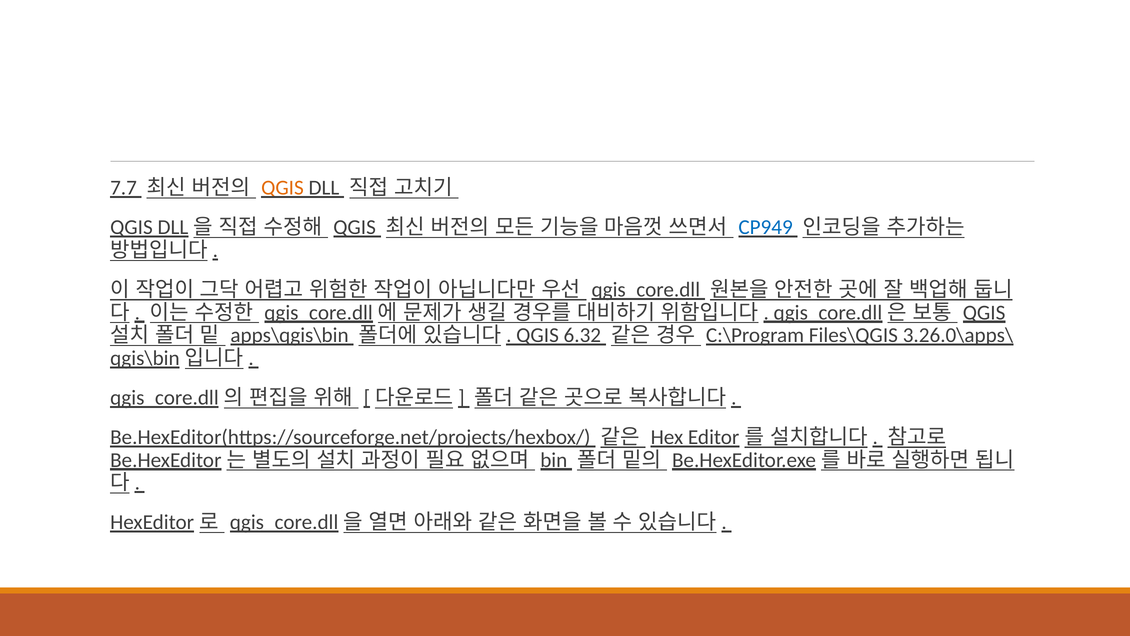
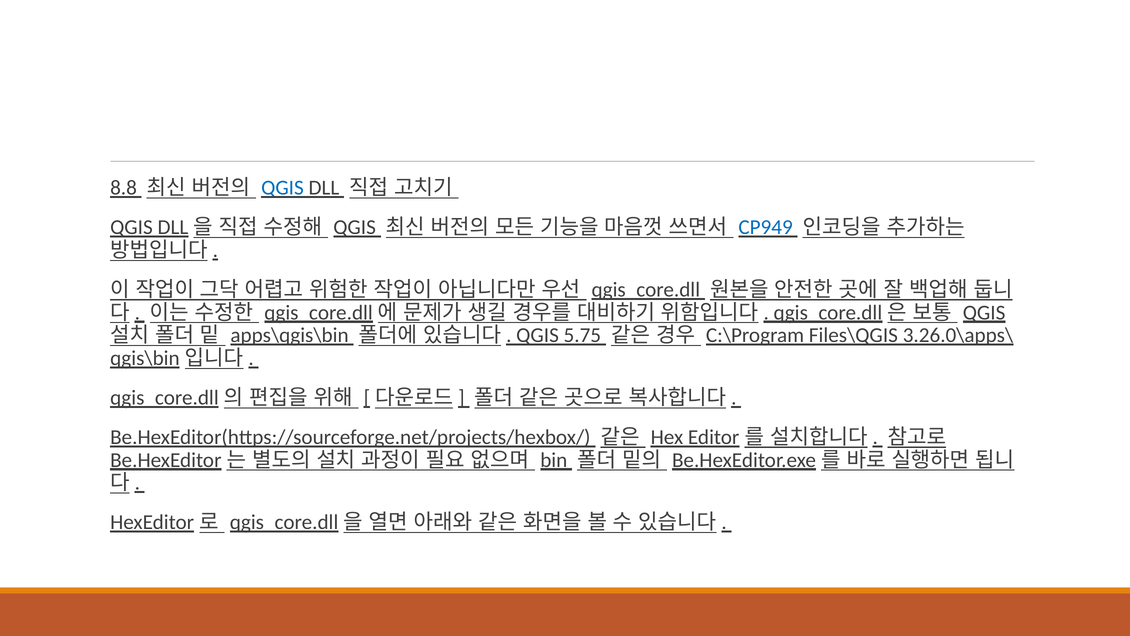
7.7: 7.7 -> 8.8 (124, 188)
QGIS colour: orange -> blue (282, 188)
6.32: 6.32 -> 5.75 (582, 335)
